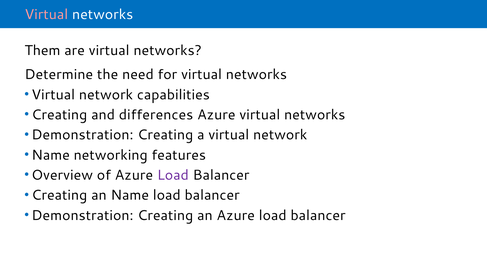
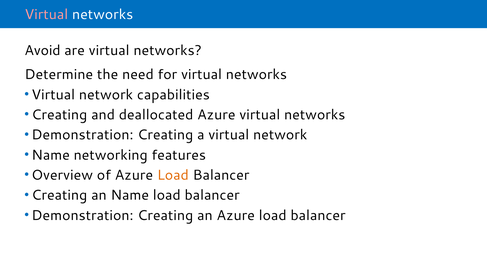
Them: Them -> Avoid (42, 50)
differences: differences -> deallocated (156, 115)
Load colour: purple -> orange (173, 175)
